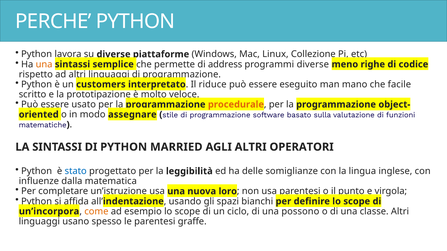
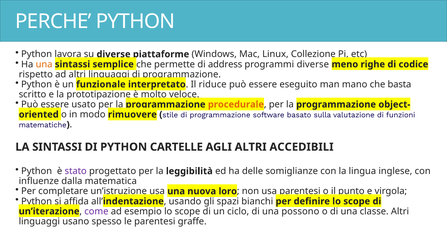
customers: customers -> funzionale (101, 85)
facile: facile -> basta (399, 85)
assegnare: assegnare -> rimuovere (132, 115)
MARRIED: MARRIED -> CARTELLE (176, 147)
OPERATORI: OPERATORI -> ACCEDIBILI (302, 147)
stato colour: blue -> purple (76, 171)
un’incorpora: un’incorpora -> un’iterazione (49, 212)
come colour: orange -> purple (96, 212)
